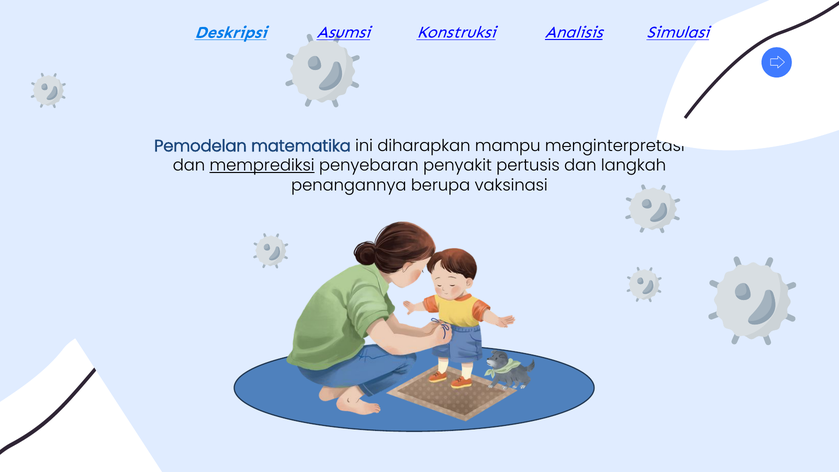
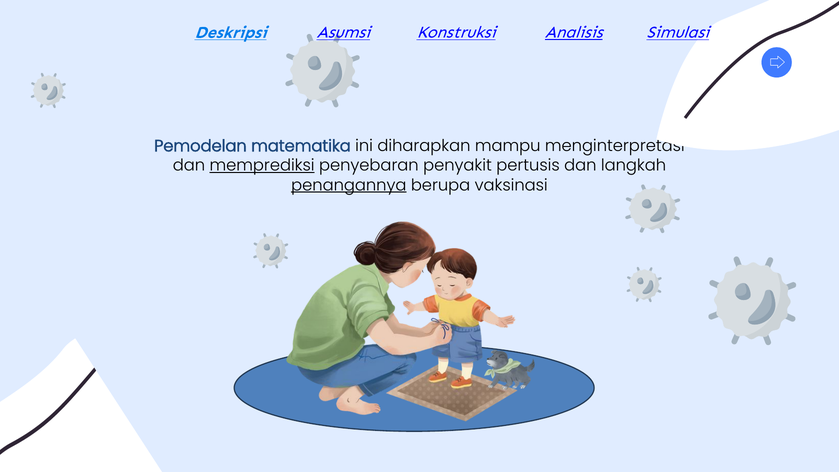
penangannya underline: none -> present (349, 185)
